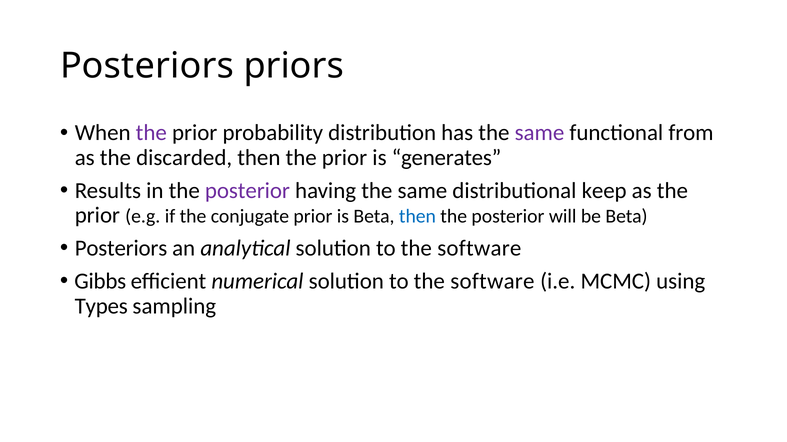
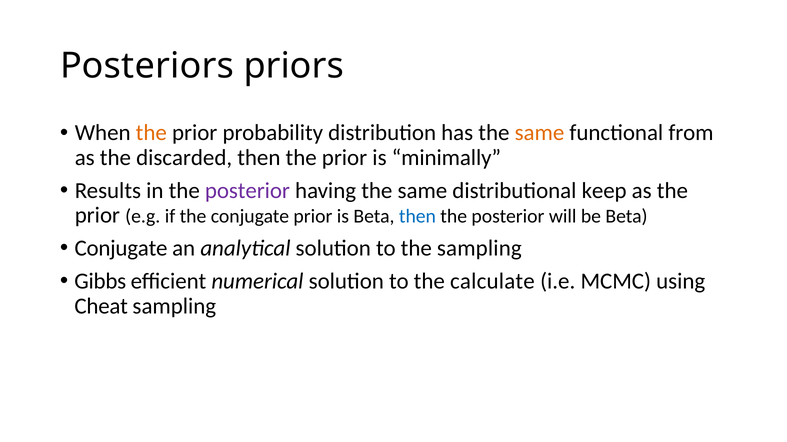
the colour: purple -> orange (151, 133)
same colour: purple -> orange (539, 133)
generates: generates -> minimally (446, 158)
Posteriors: Posteriors -> Conjugate (121, 249)
software: software -> sampling (479, 249)
software: software -> calculate (492, 282)
Types: Types -> Cheat (101, 306)
